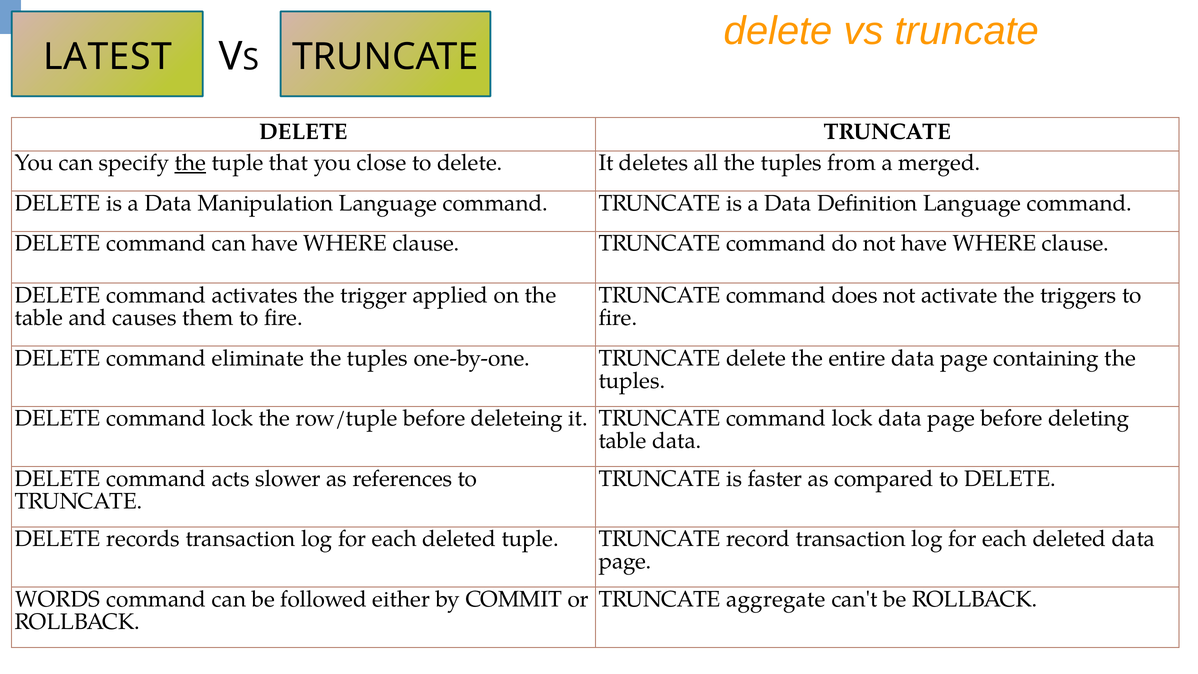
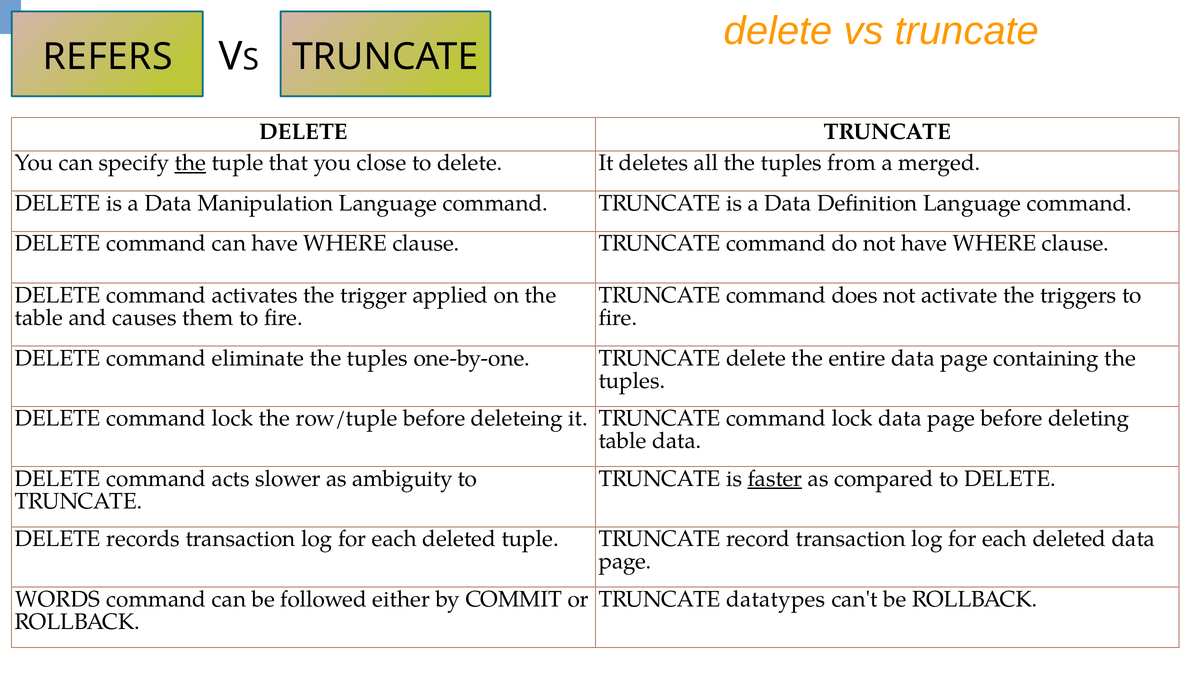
LATEST: LATEST -> REFERS (108, 57)
references: references -> ambiguity (403, 479)
faster underline: none -> present (775, 479)
aggregate: aggregate -> datatypes (776, 599)
